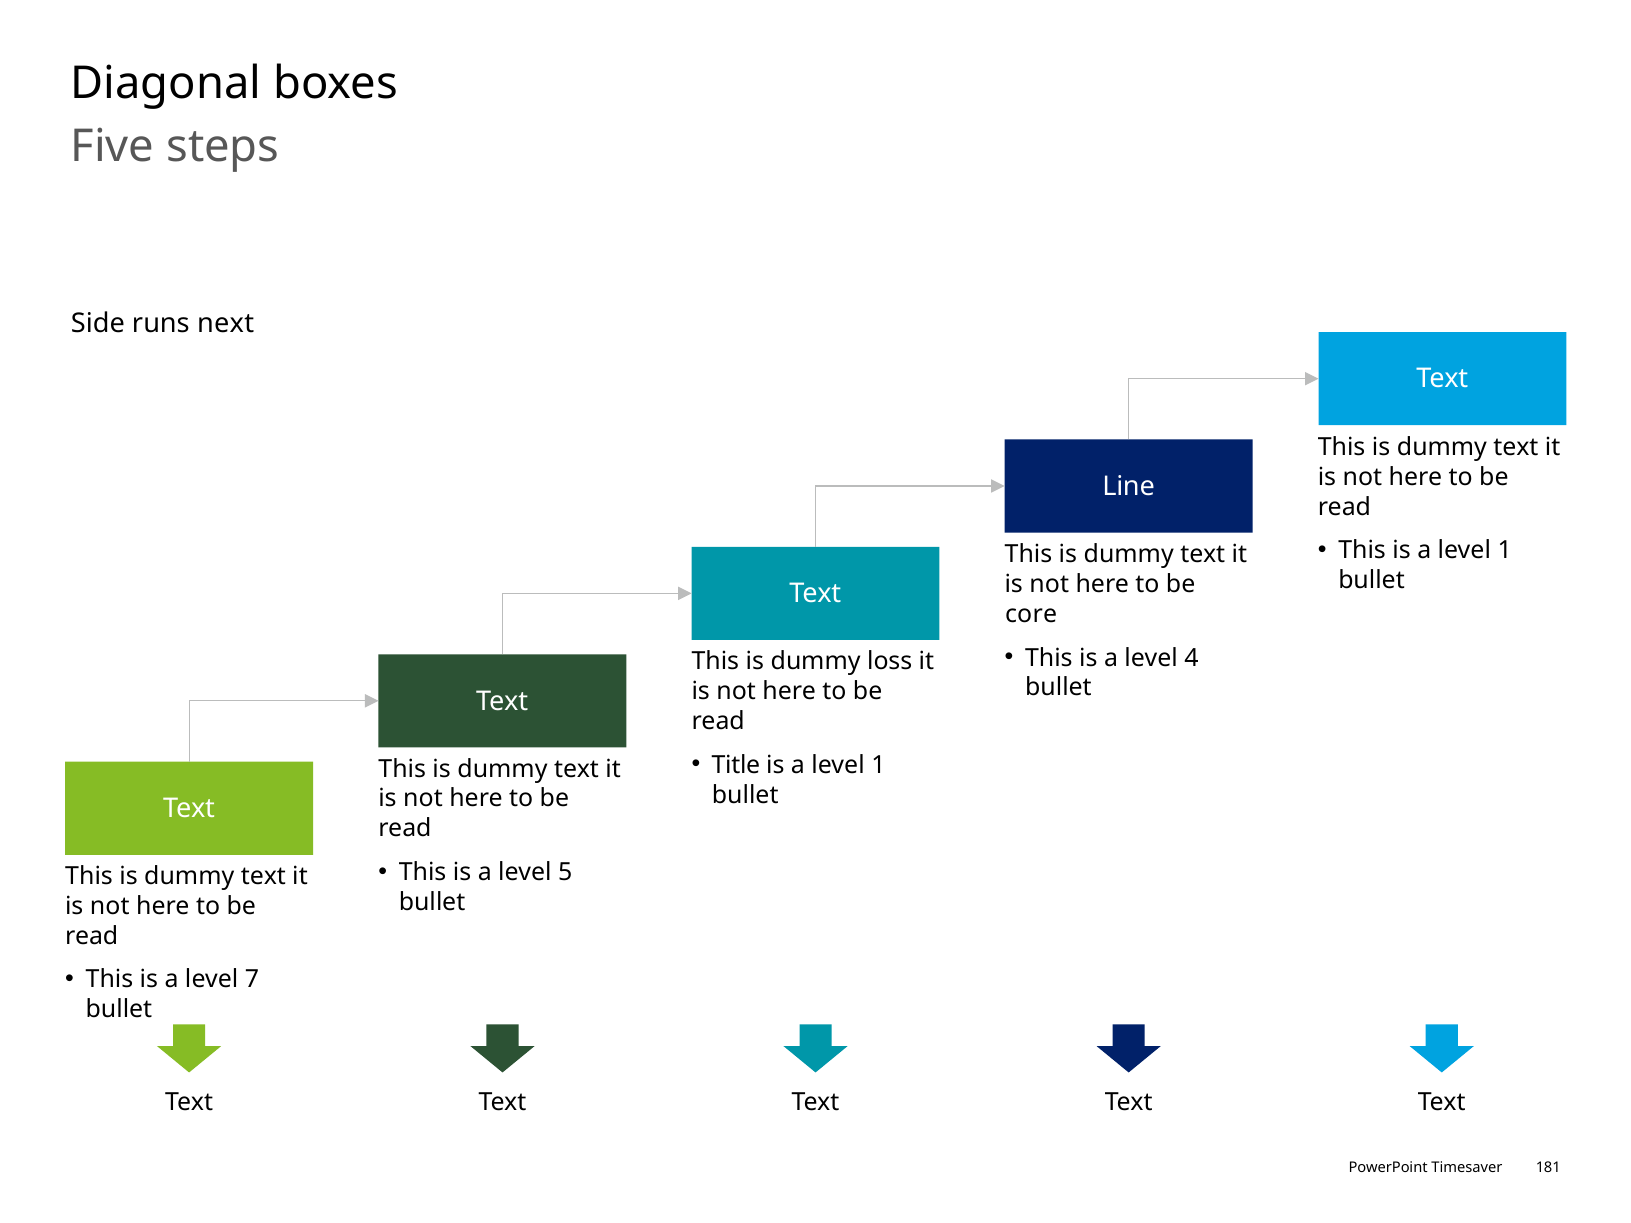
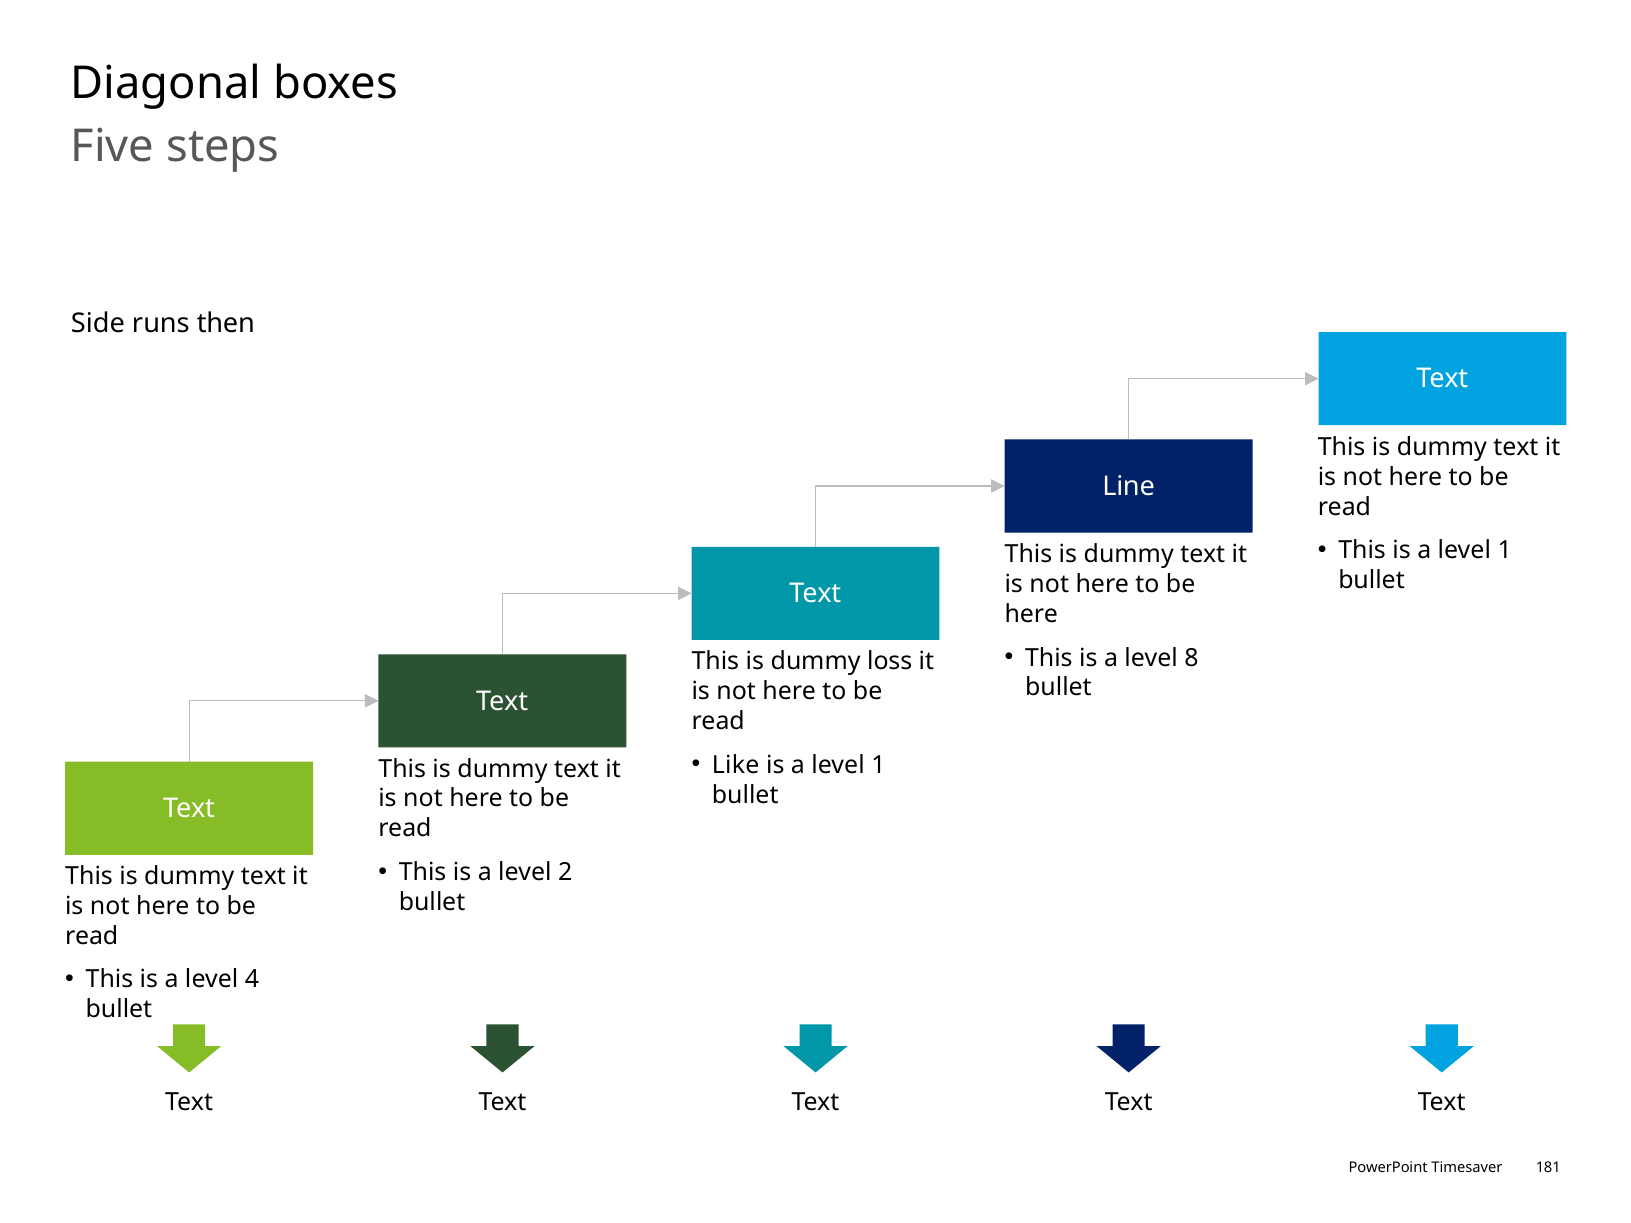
next: next -> then (226, 323)
core: core -> here (1031, 614)
4: 4 -> 8 (1192, 658)
Title: Title -> Like (736, 765)
5: 5 -> 2 (565, 872)
7: 7 -> 4 (252, 980)
